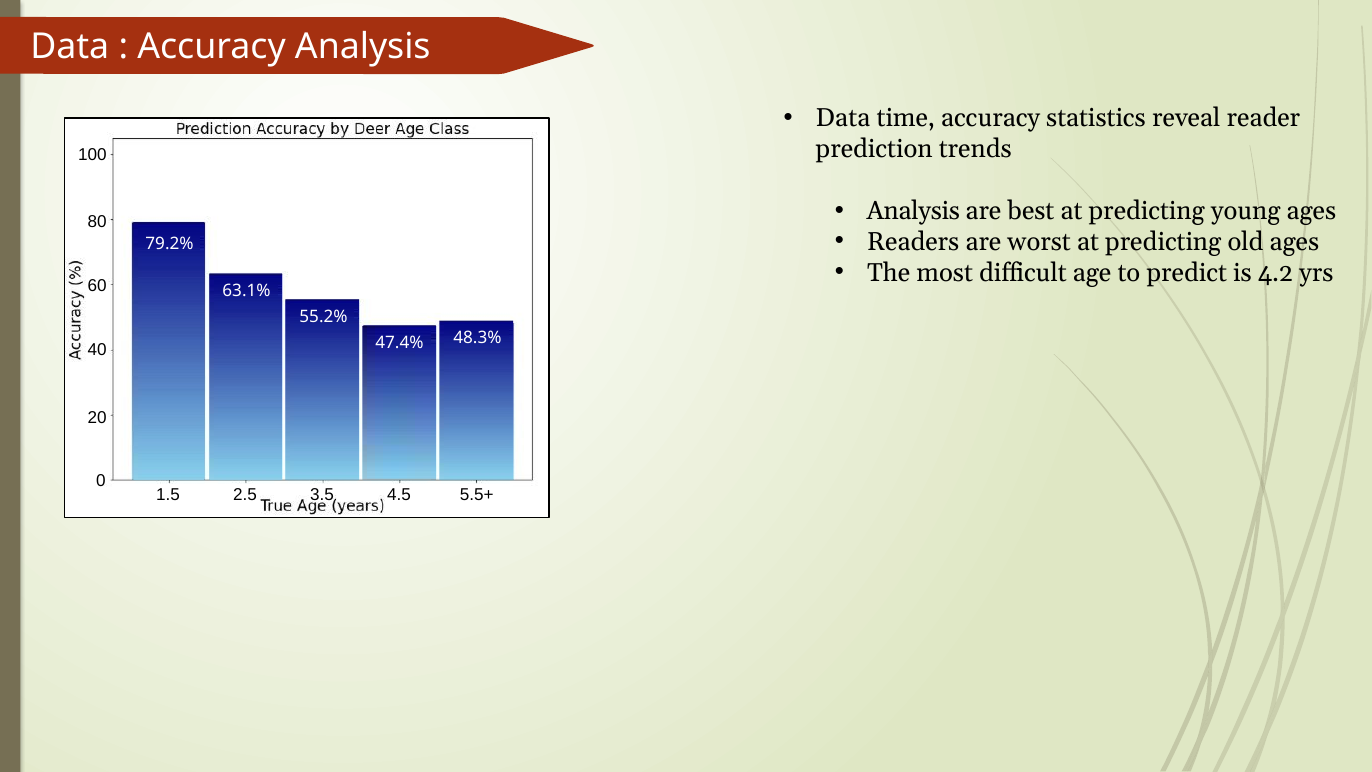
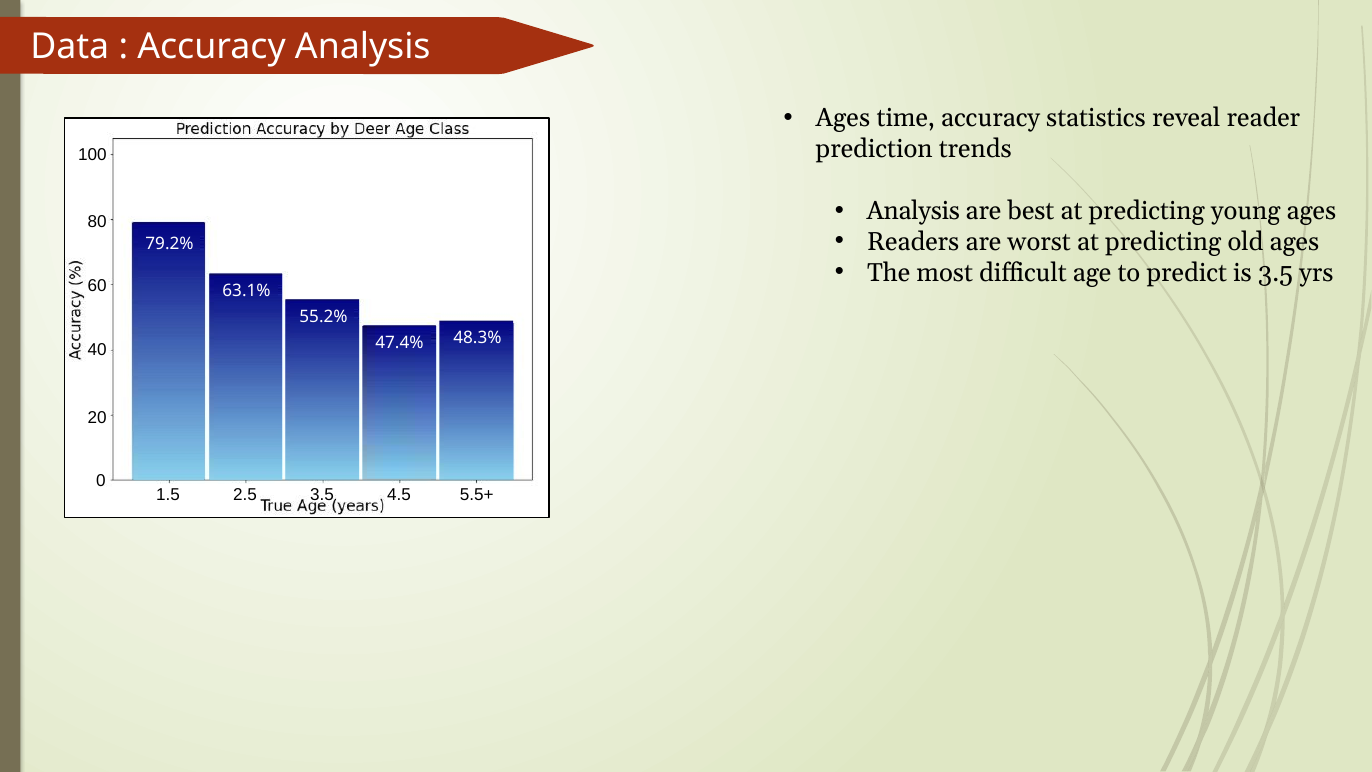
Data: Data -> Ages (843, 118)
is 4.2: 4.2 -> 3.5 (1275, 273)
